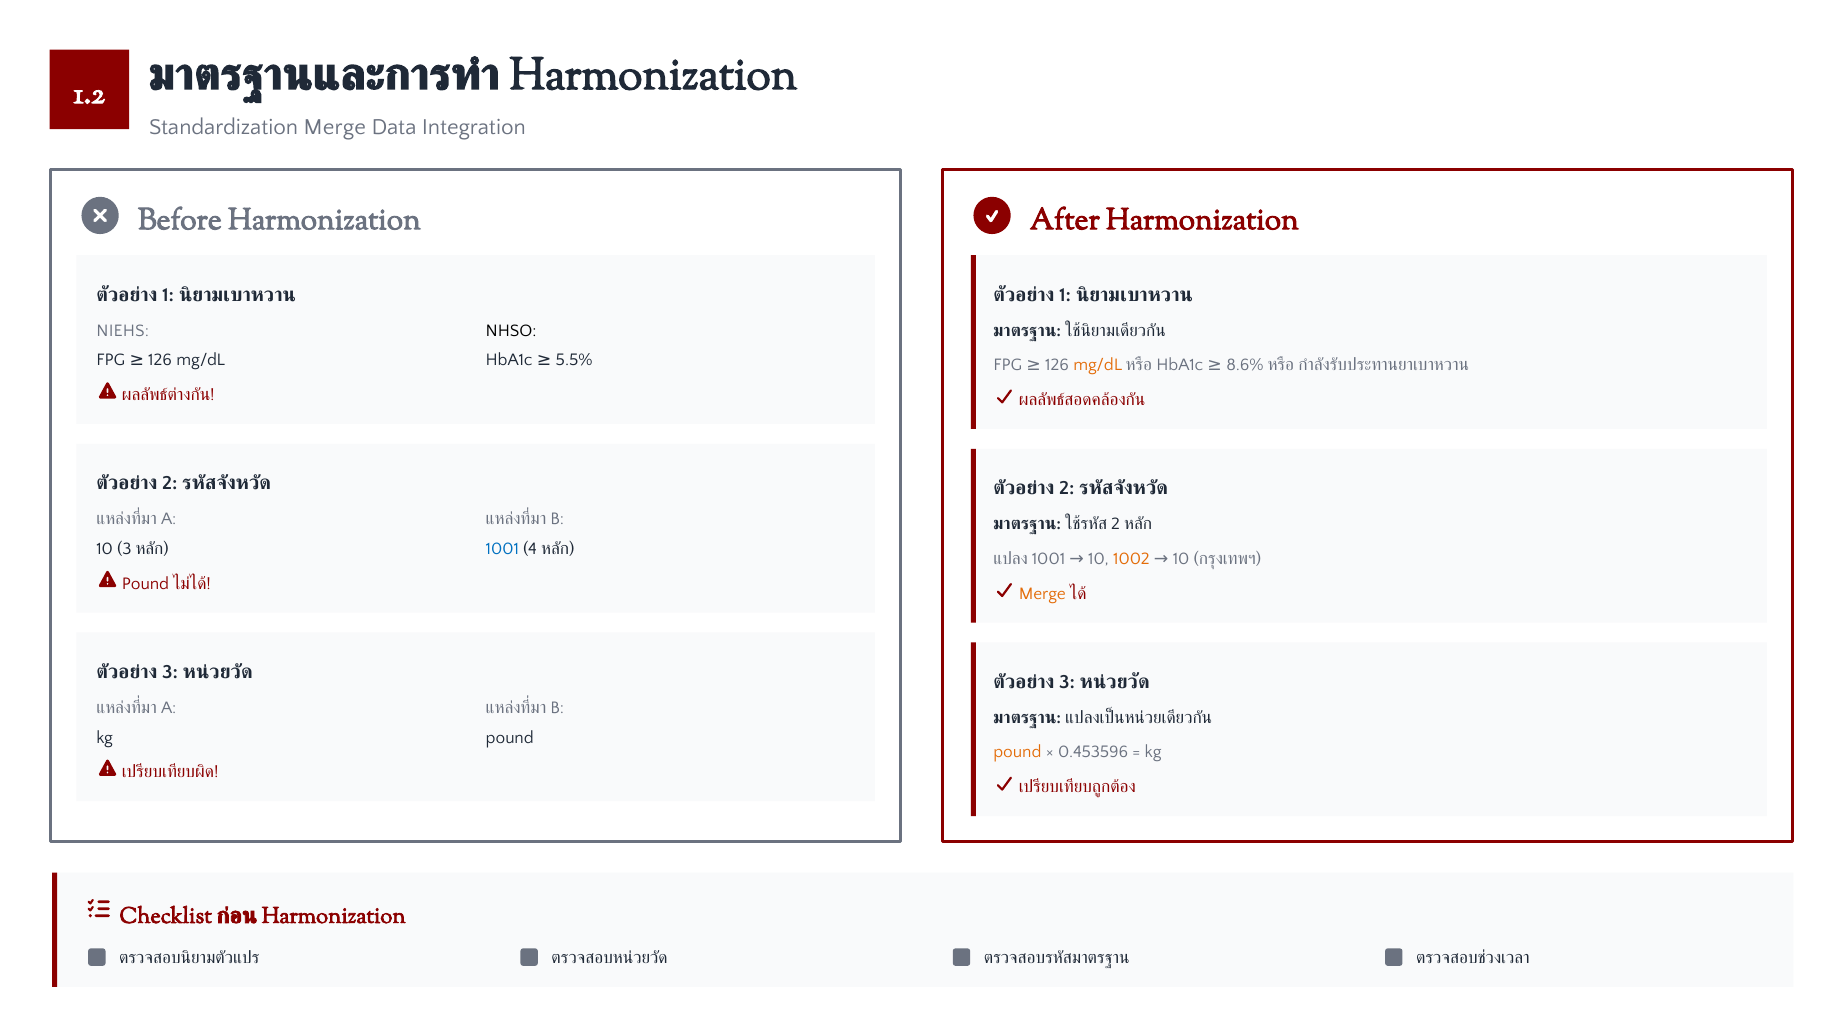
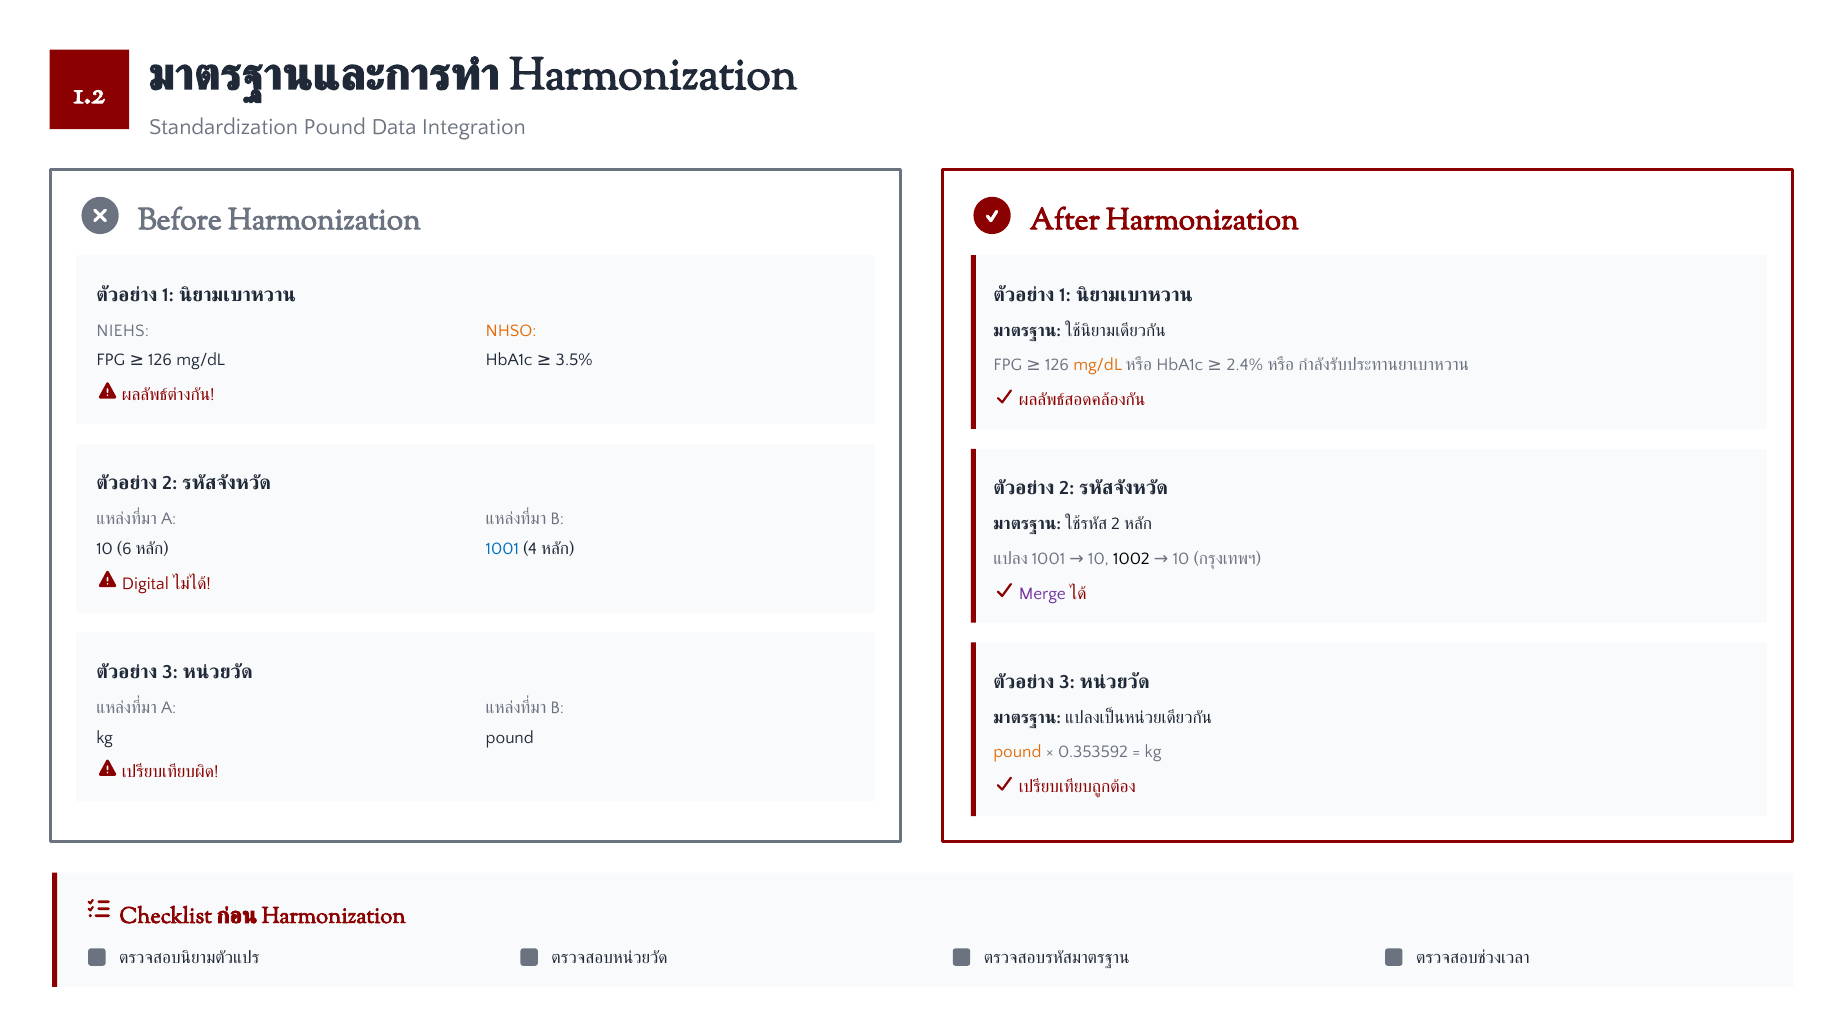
Standardization Merge: Merge -> Pound (335, 127)
NHSO colour: black -> orange (511, 331)
5.5%: 5.5% -> 3.5% (574, 360)
8.6%: 8.6% -> 2.4% (1245, 365)
3: 3 -> 6 (124, 549)
1002 colour: orange -> black (1131, 559)
Pound: Pound -> Digital (145, 584)
Merge colour: orange -> purple (1042, 594)
0.453596: 0.453596 -> 0.353592 (1093, 753)
